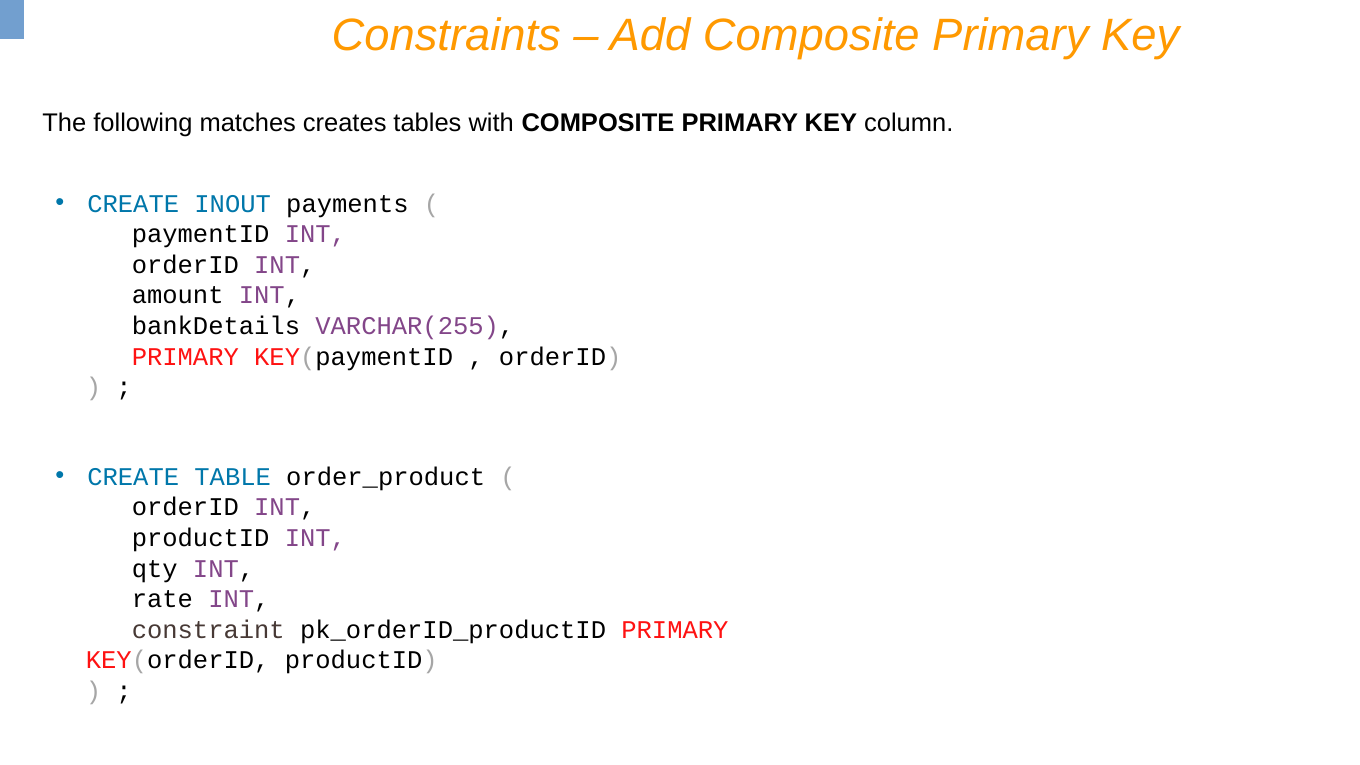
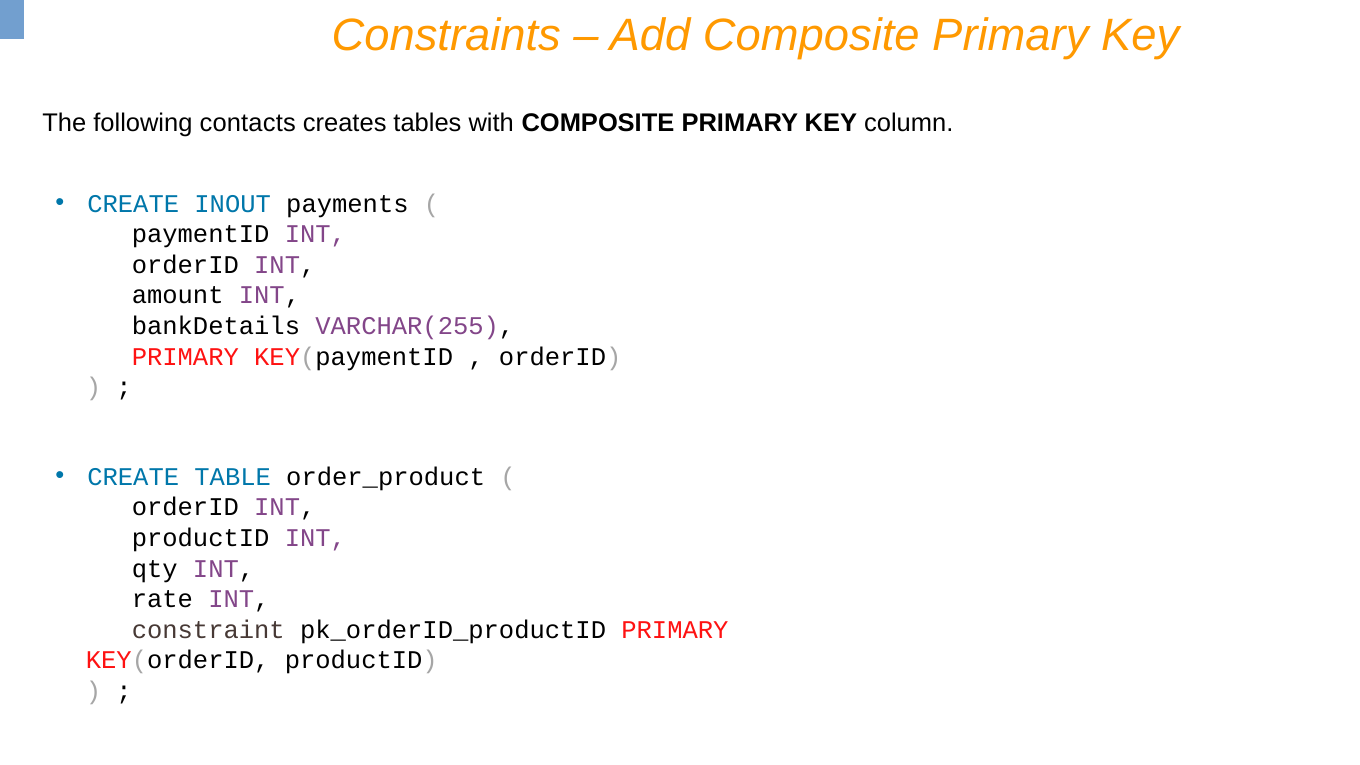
matches: matches -> contacts (248, 123)
